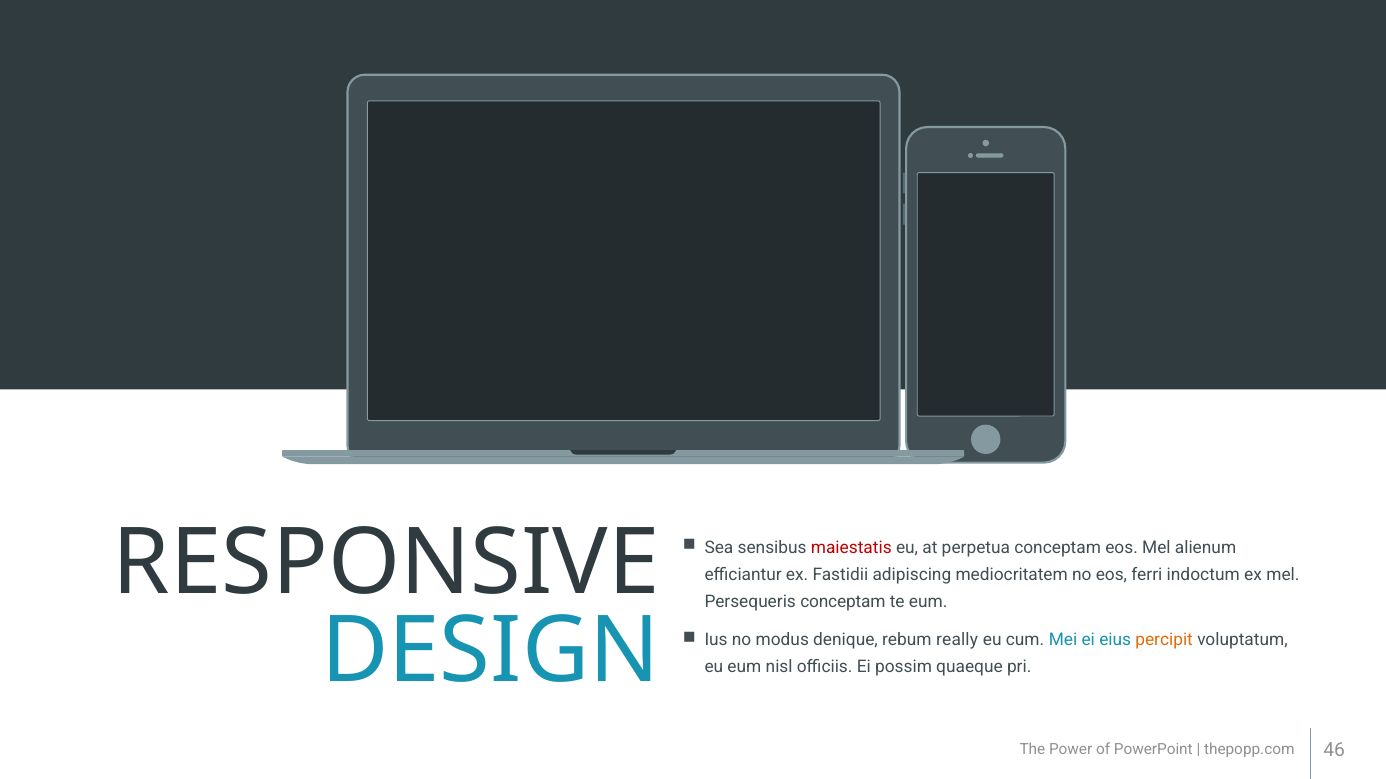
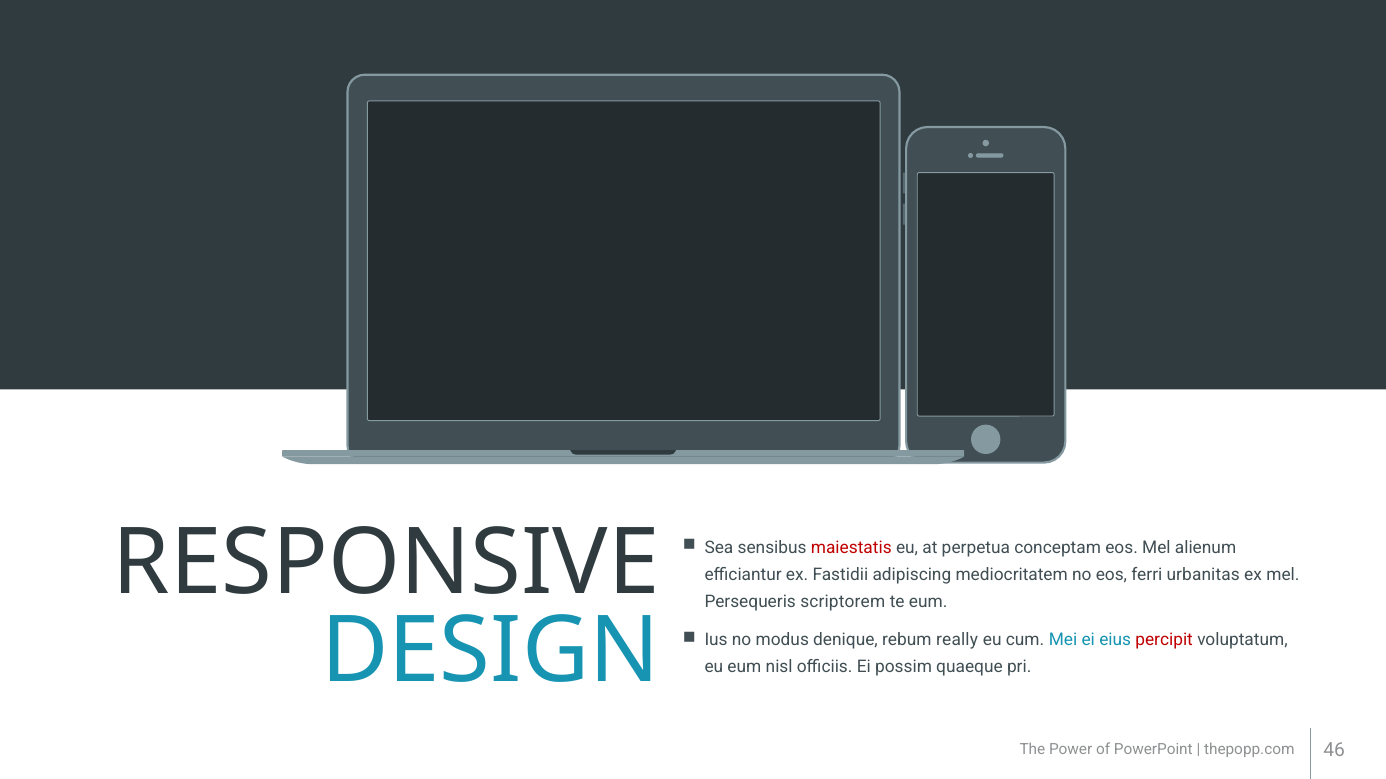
indoctum: indoctum -> urbanitas (1203, 575)
Persequeris conceptam: conceptam -> scriptorem (843, 602)
percipit colour: orange -> red (1164, 641)
